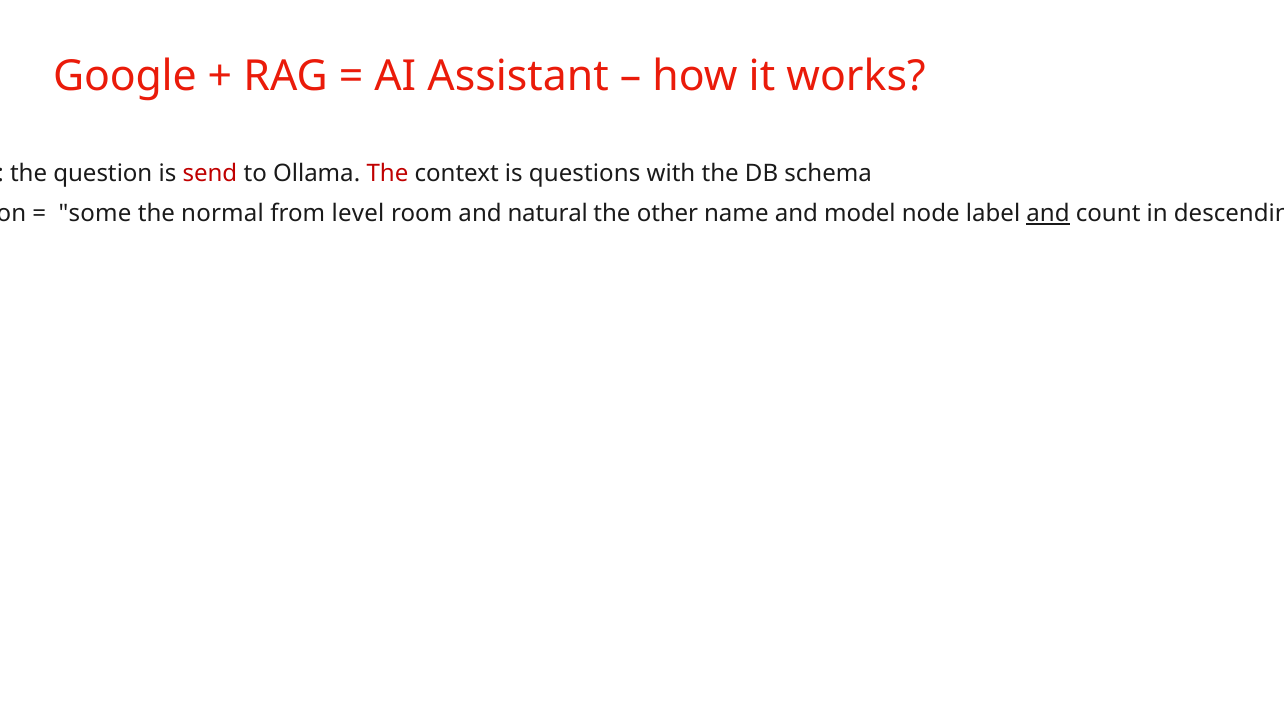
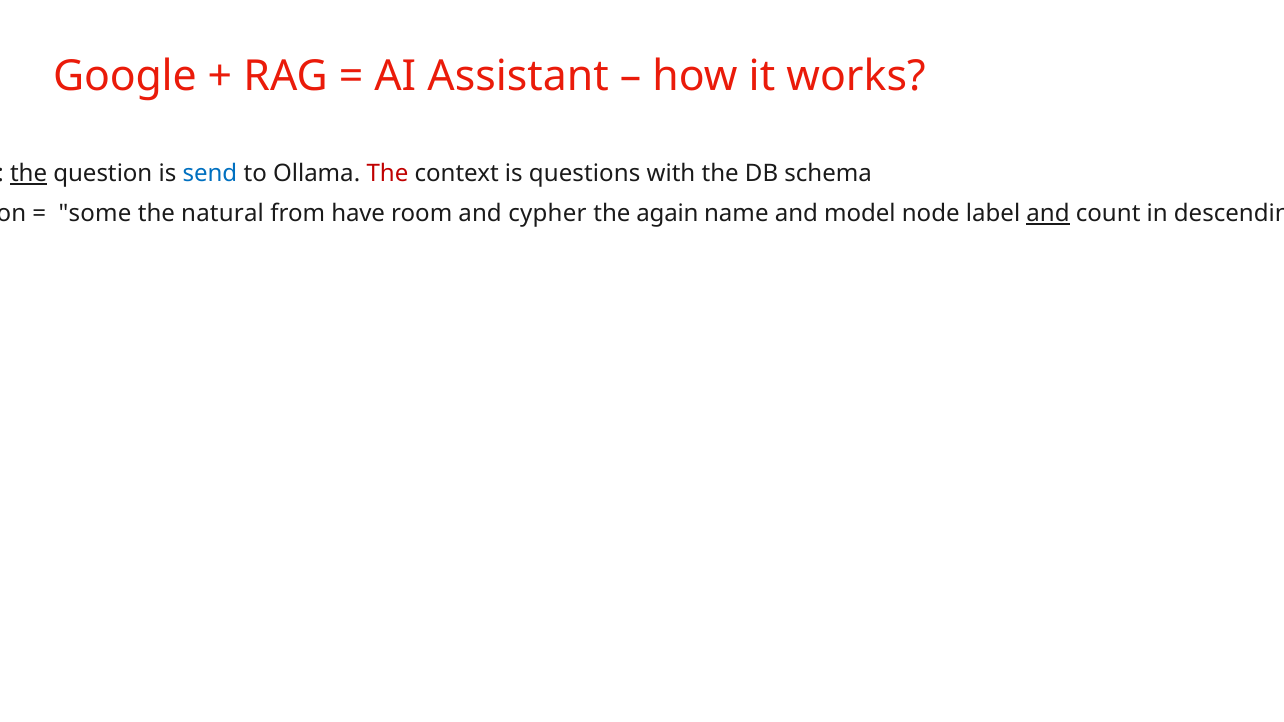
the underline: none -> present (29, 174)
send colour: red -> blue (210, 174)
normal: normal -> natural (223, 214)
level: level -> have (358, 214)
natural: natural -> cypher (547, 214)
other: other -> again (667, 214)
